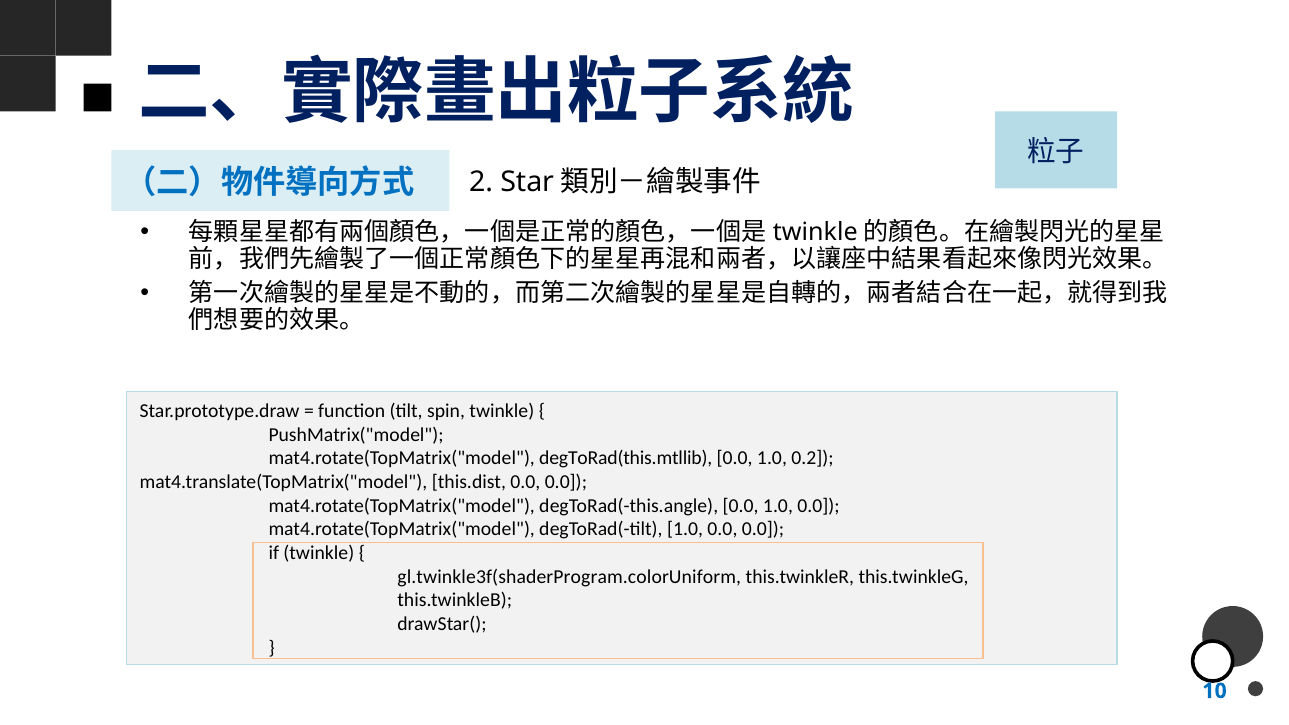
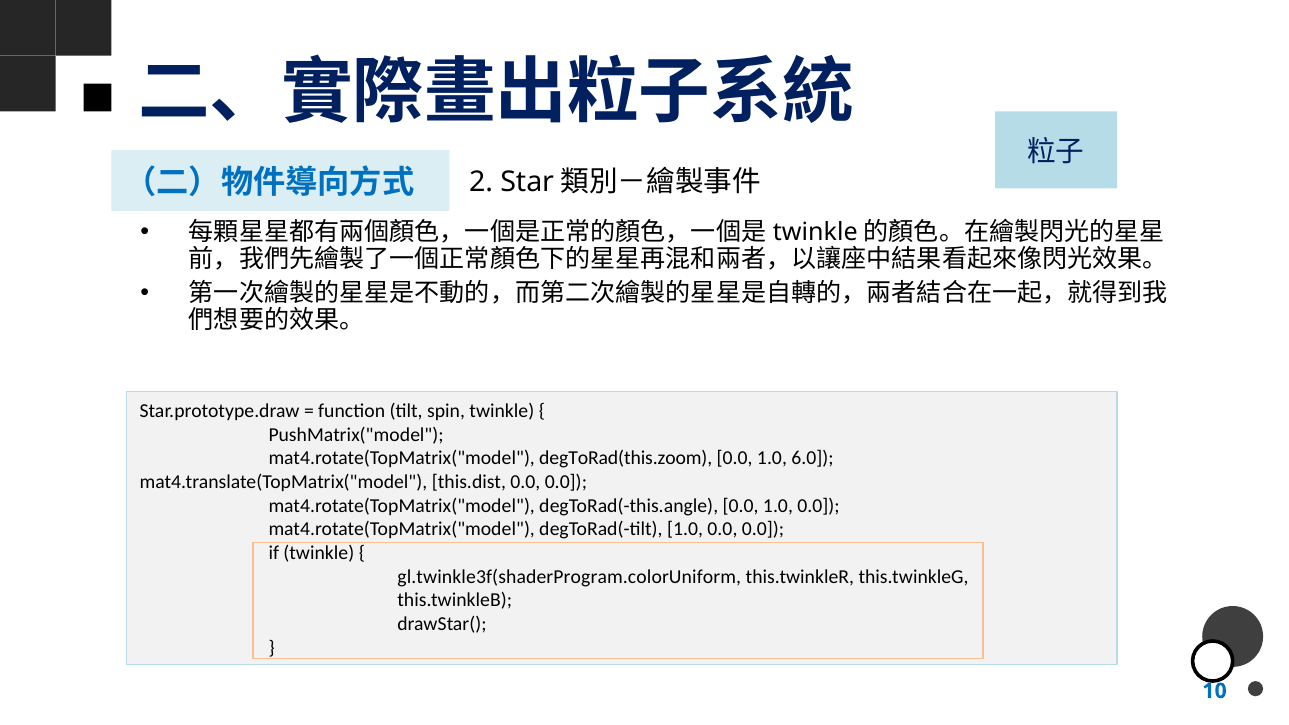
degToRad(this.mtllib: degToRad(this.mtllib -> degToRad(this.zoom (626, 458)
0.2: 0.2 -> 6.0 (812, 458)
